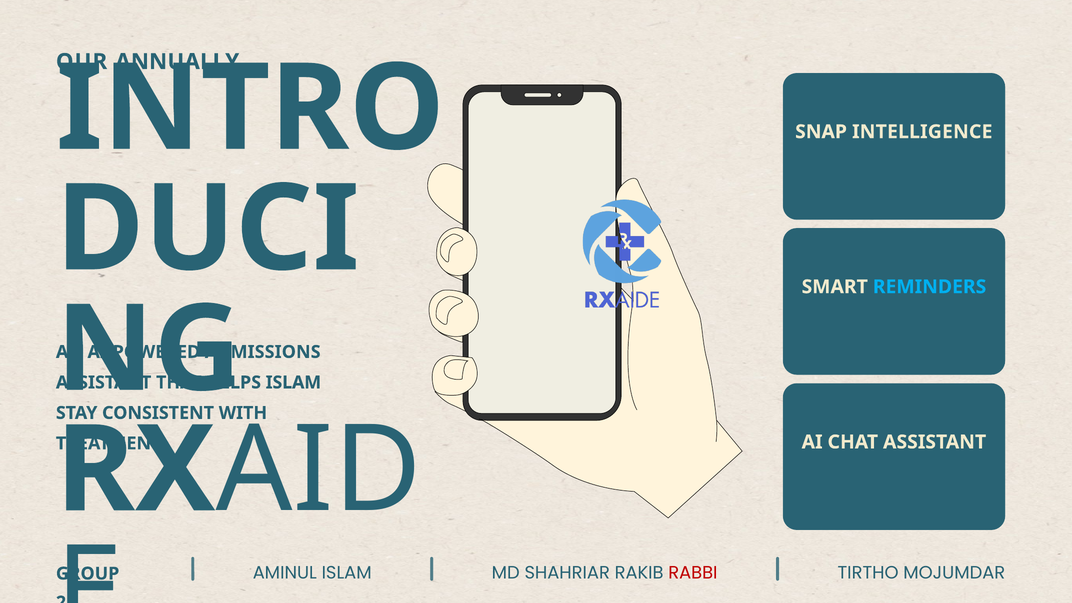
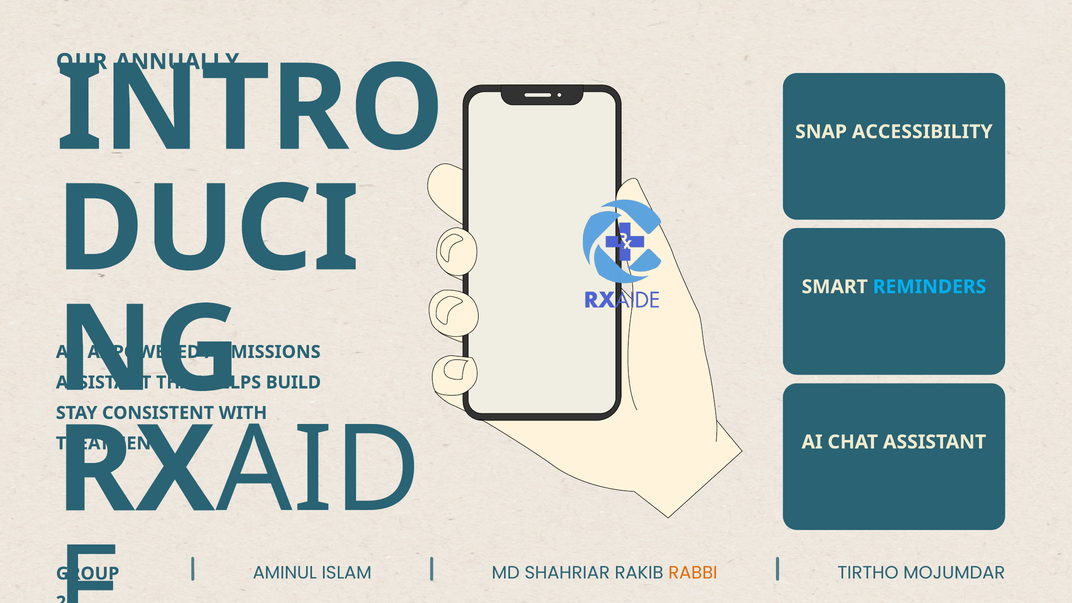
INTELLIGENCE: INTELLIGENCE -> ACCESSIBILITY (922, 132)
ISLAM: ISLAM -> BUILD (293, 382)
RABBI colour: red -> orange (693, 573)
